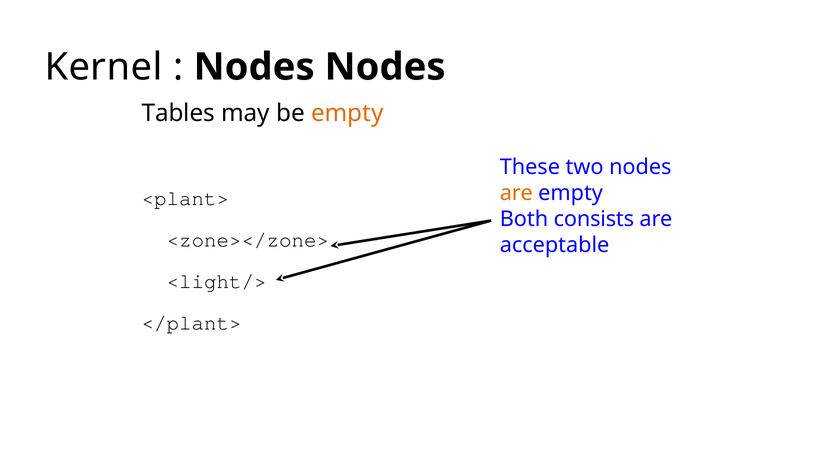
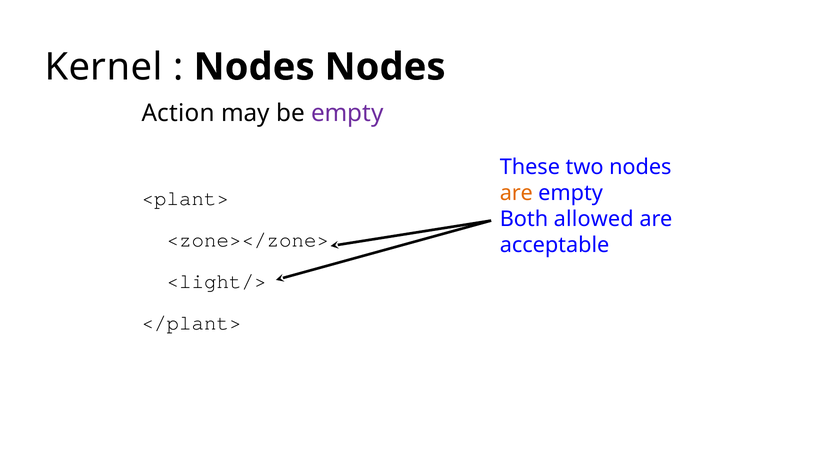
Tables: Tables -> Action (178, 113)
empty colour: orange -> purple (347, 113)
consists: consists -> allowed (594, 219)
